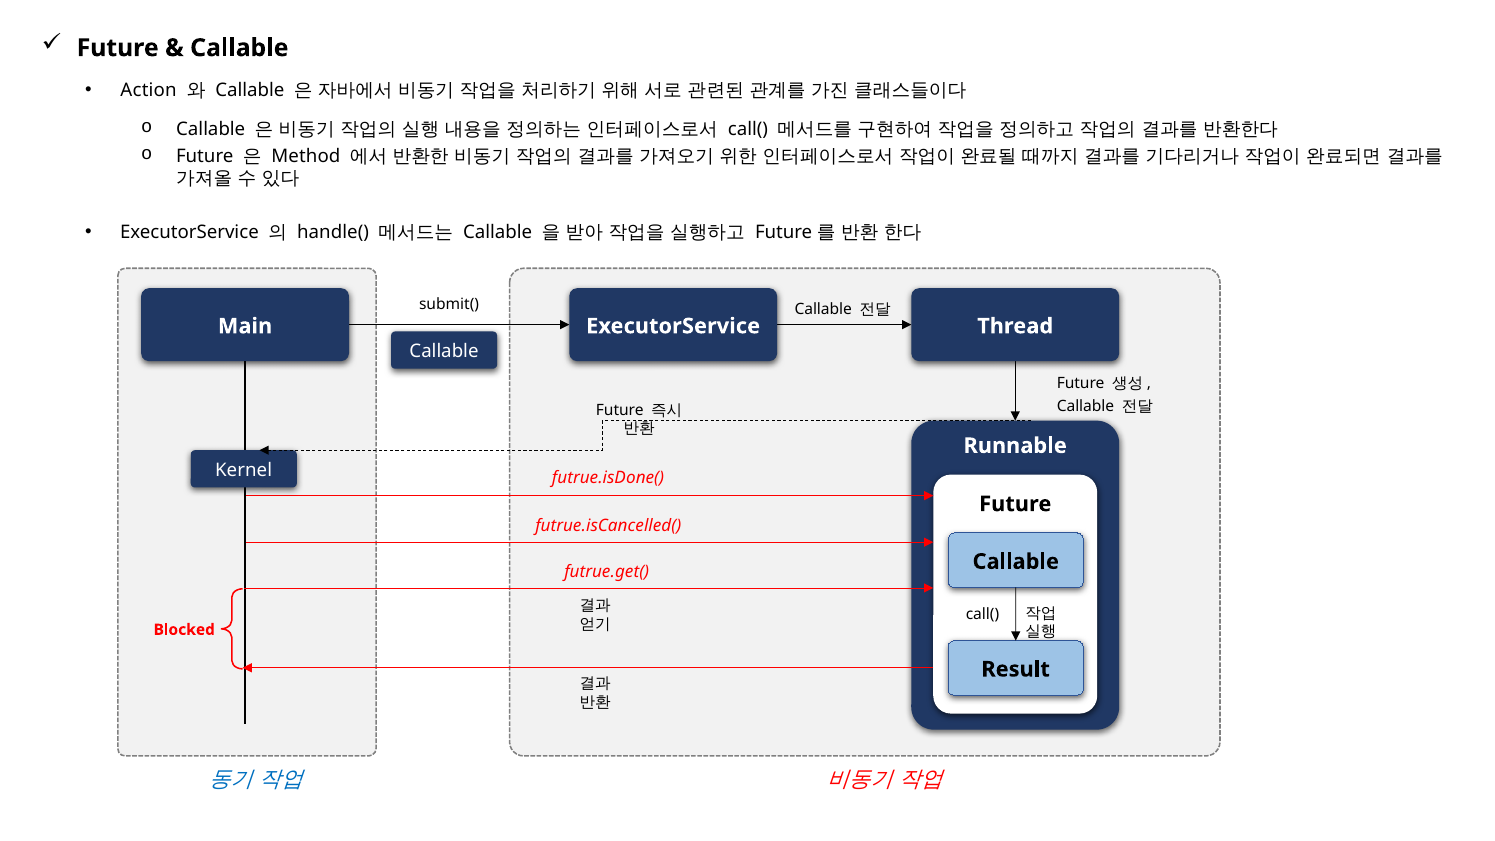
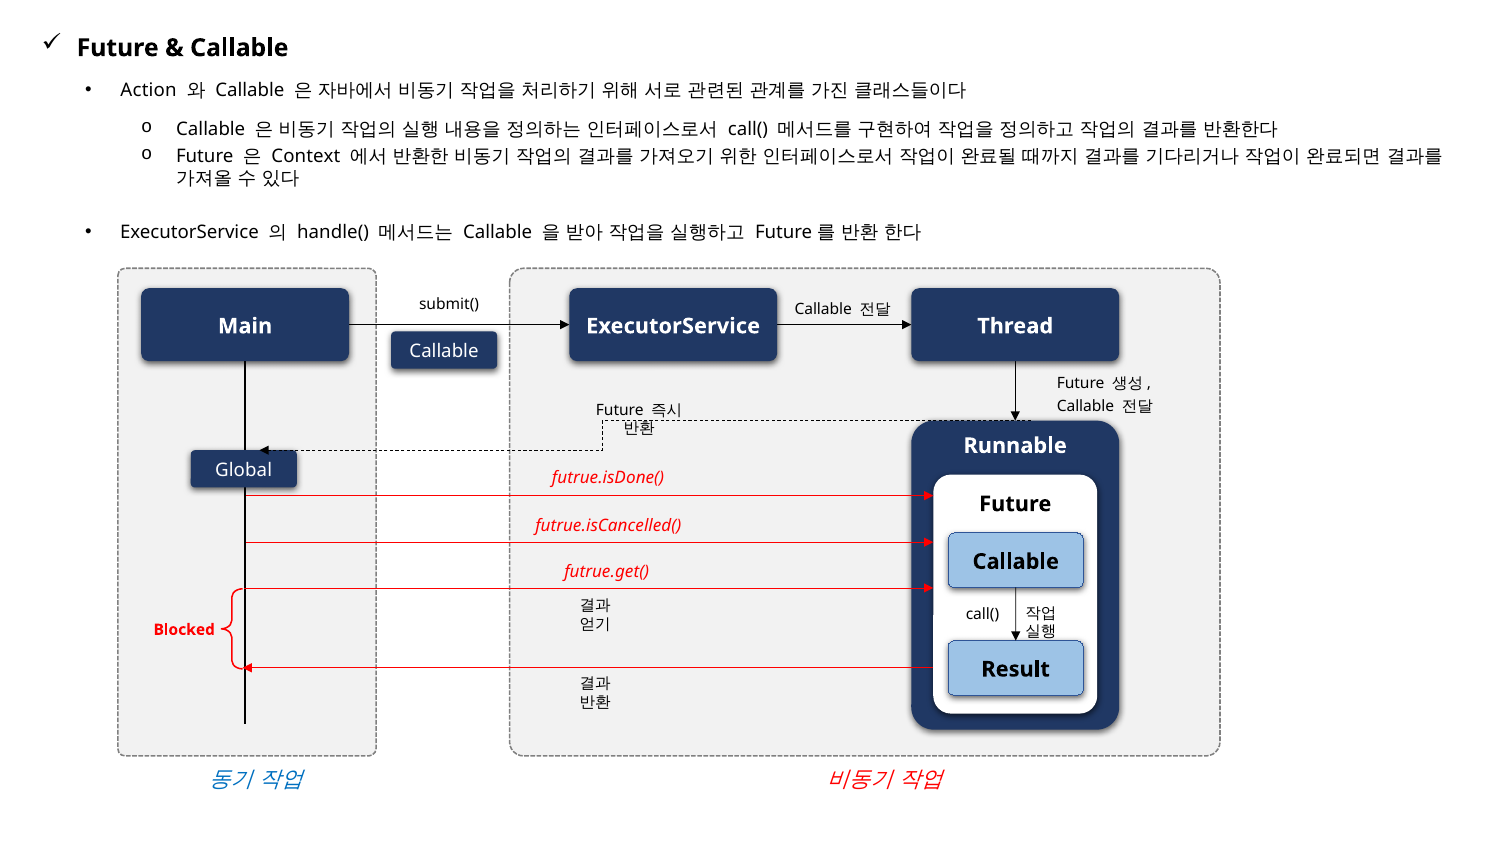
Method: Method -> Context (306, 156)
Kernel: Kernel -> Global (244, 470)
